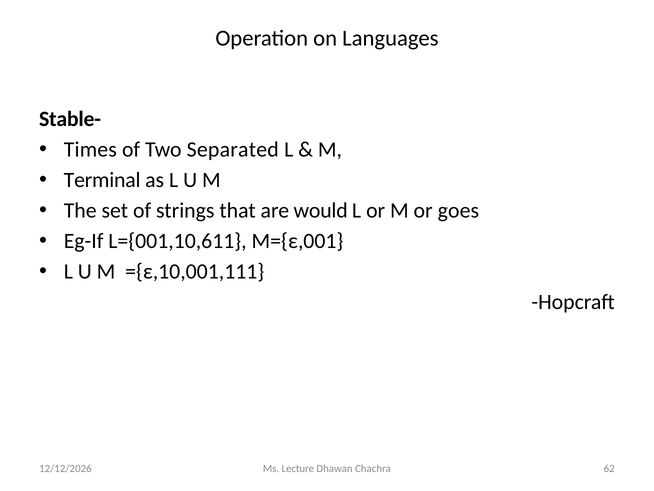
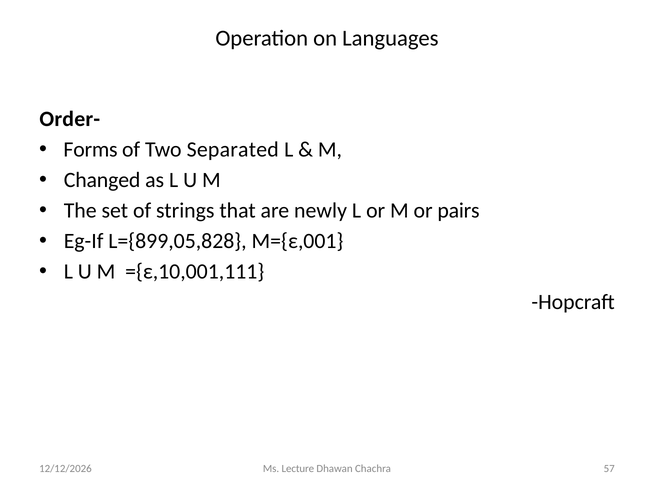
Stable-: Stable- -> Order- (70, 119)
Times: Times -> Forms (91, 149)
Terminal: Terminal -> Changed (102, 180)
would: would -> newly (321, 210)
goes: goes -> pairs (459, 210)
L={001,10,611: L={001,10,611 -> L={899,05,828 (177, 241)
62: 62 -> 57 (609, 468)
